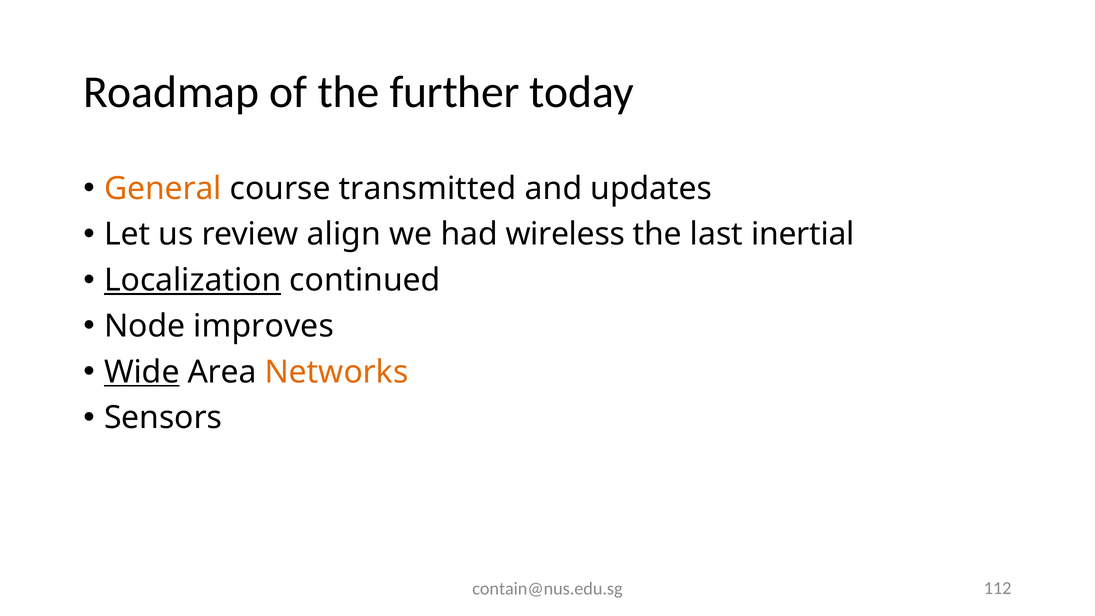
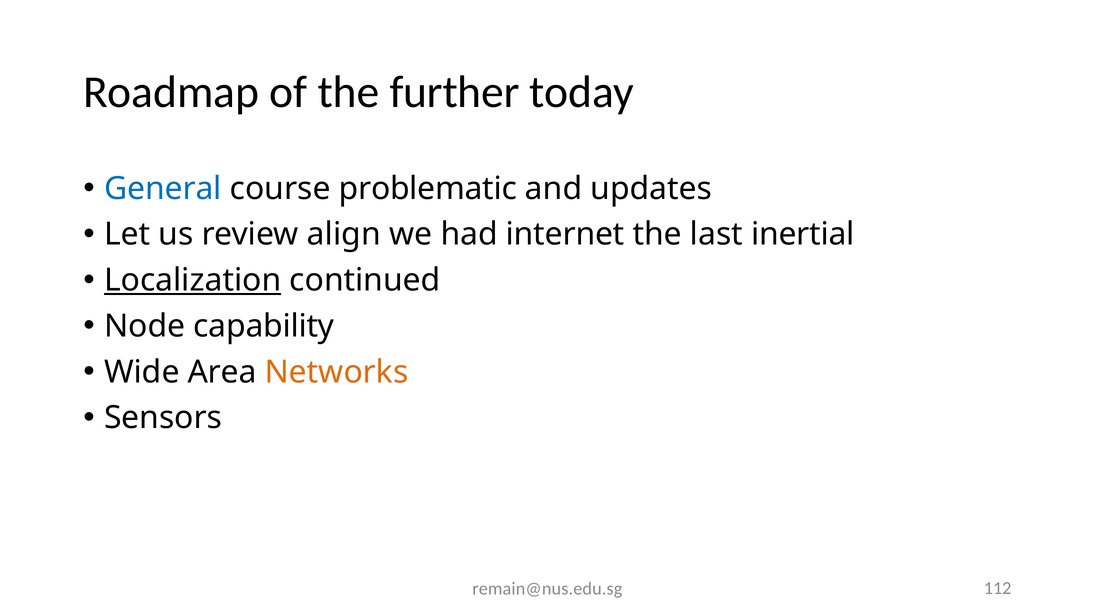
General colour: orange -> blue (163, 189)
transmitted: transmitted -> problematic (428, 189)
wireless: wireless -> internet (565, 234)
improves: improves -> capability (264, 326)
Wide underline: present -> none (142, 372)
contain@nus.edu.sg: contain@nus.edu.sg -> remain@nus.edu.sg (547, 589)
